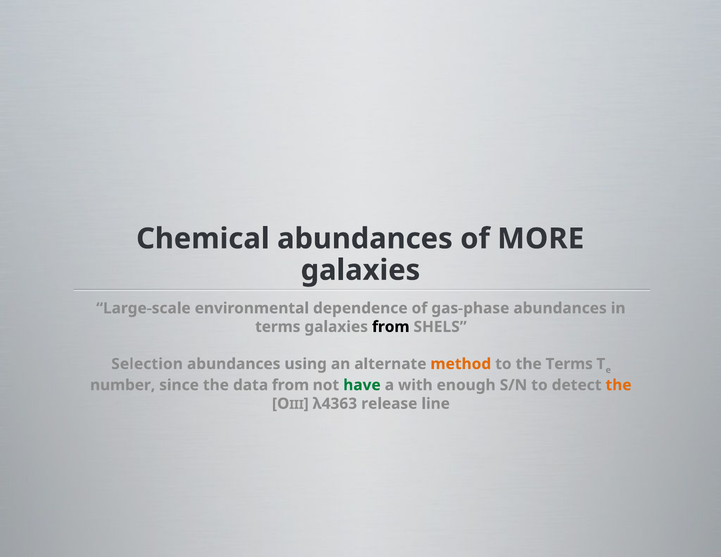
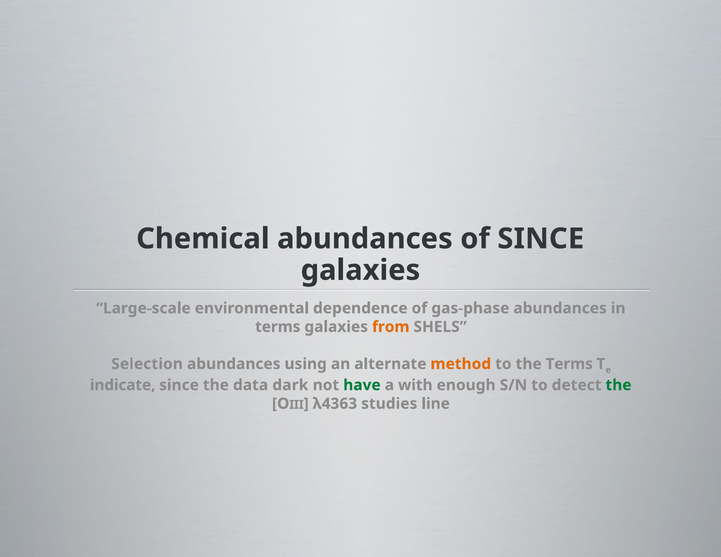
of MORE: MORE -> SINCE (541, 239)
from colour: black -> orange (391, 327)
number: number -> indicate (123, 385)
data from: from -> dark (290, 385)
the colour: orange -> green (619, 385)
release: release -> studies (389, 404)
